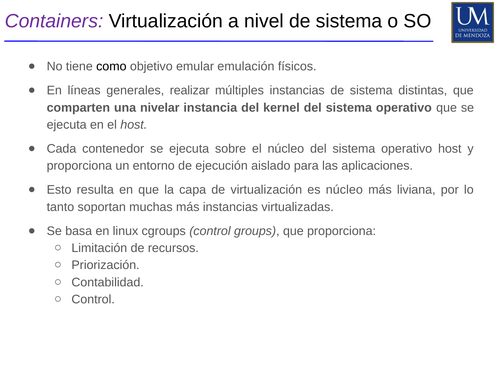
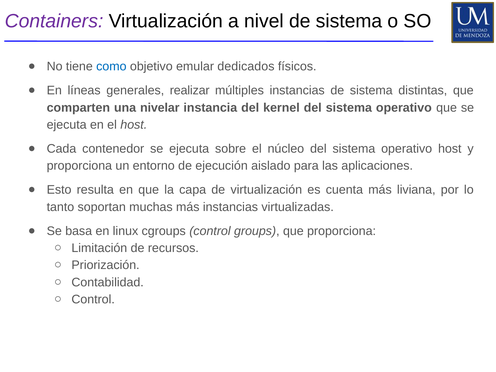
como colour: black -> blue (111, 67)
emulación: emulación -> dedicados (246, 67)
es núcleo: núcleo -> cuenta (344, 190)
